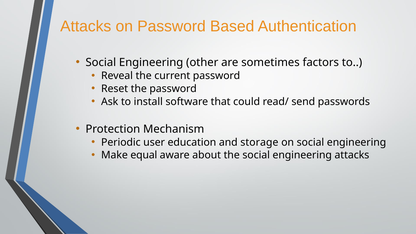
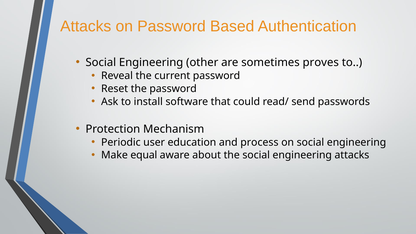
factors: factors -> proves (321, 63)
storage: storage -> process (259, 142)
